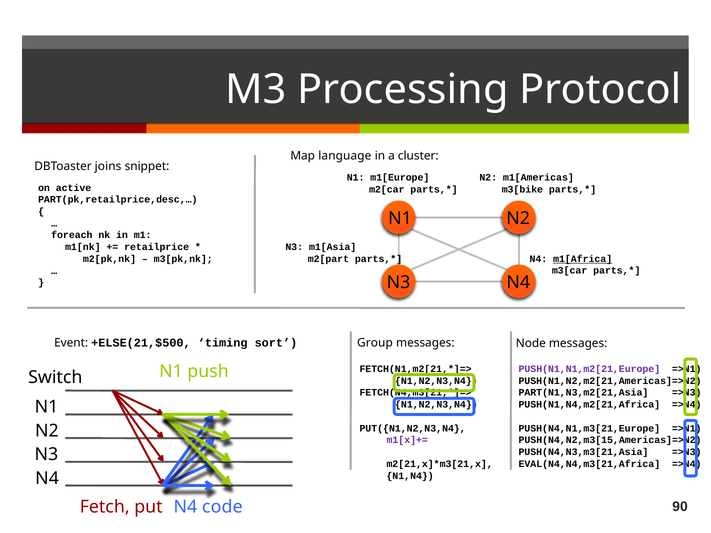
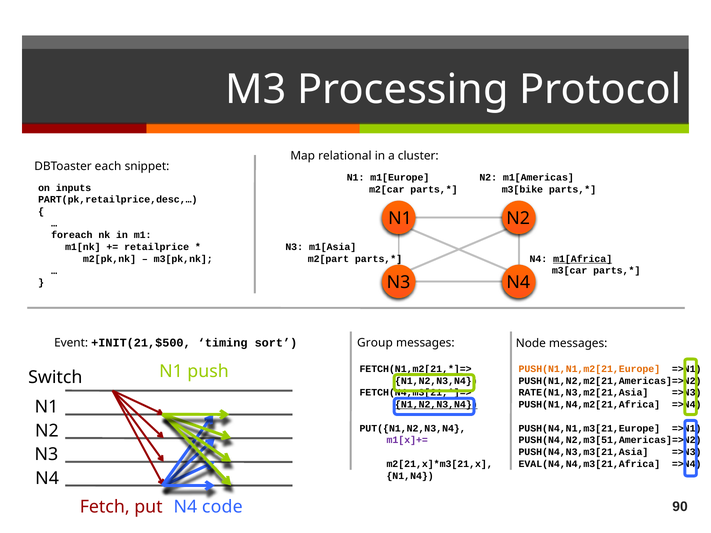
language: language -> relational (345, 156)
joins: joins -> each (108, 167)
active: active -> inputs (74, 188)
+ELSE(21,$500: +ELSE(21,$500 -> +INIT(21,$500 (141, 343)
PUSH(N1,N1,m2[21,Europe colour: purple -> orange (589, 369)
PART(N1,N3,m2[21,Asia: PART(N1,N3,m2[21,Asia -> RATE(N1,N3,m2[21,Asia (583, 393)
N1,N2,N3,N4 underline: none -> present (436, 405)
PUSH(N4,N2,m3[15,Americas]=>N2: PUSH(N4,N2,m3[15,Americas]=>N2 -> PUSH(N4,N2,m3[51,Americas]=>N2 (610, 440)
